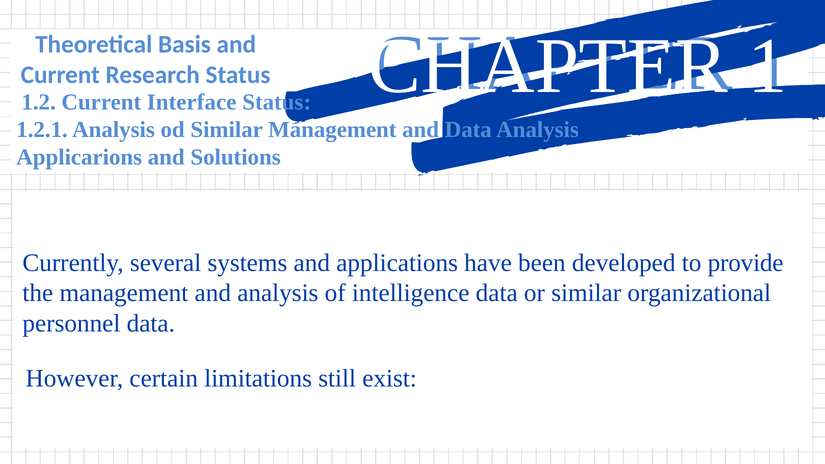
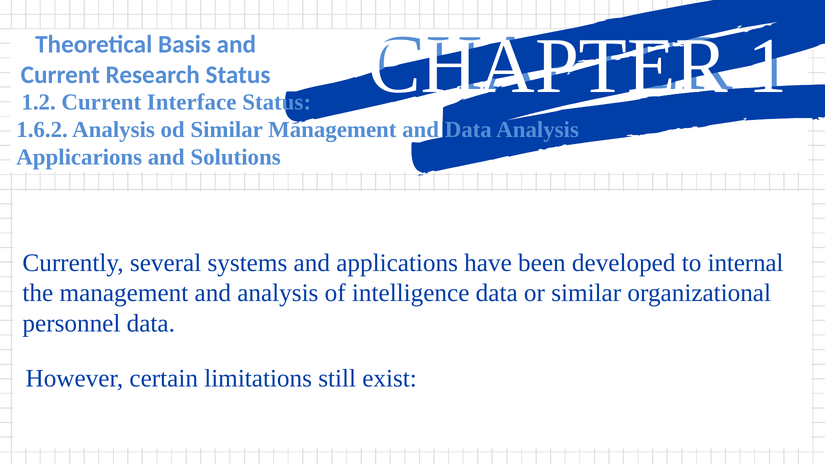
1.2.1: 1.2.1 -> 1.6.2 (42, 130)
provide: provide -> internal (746, 263)
